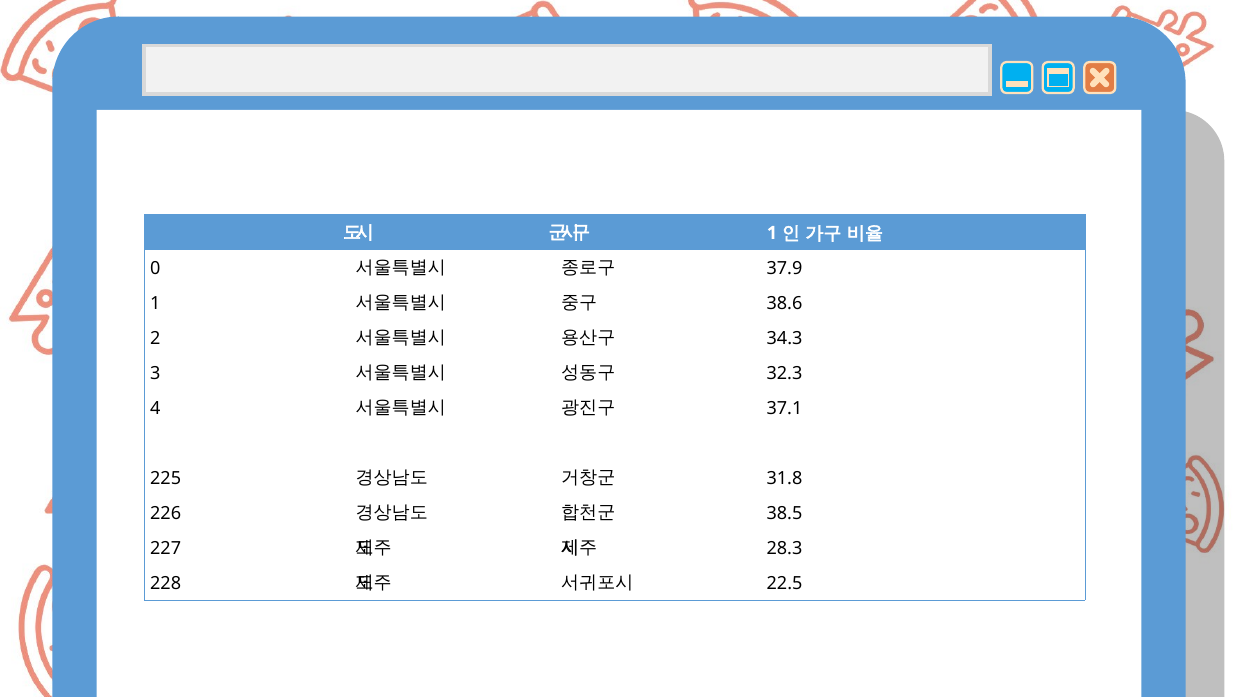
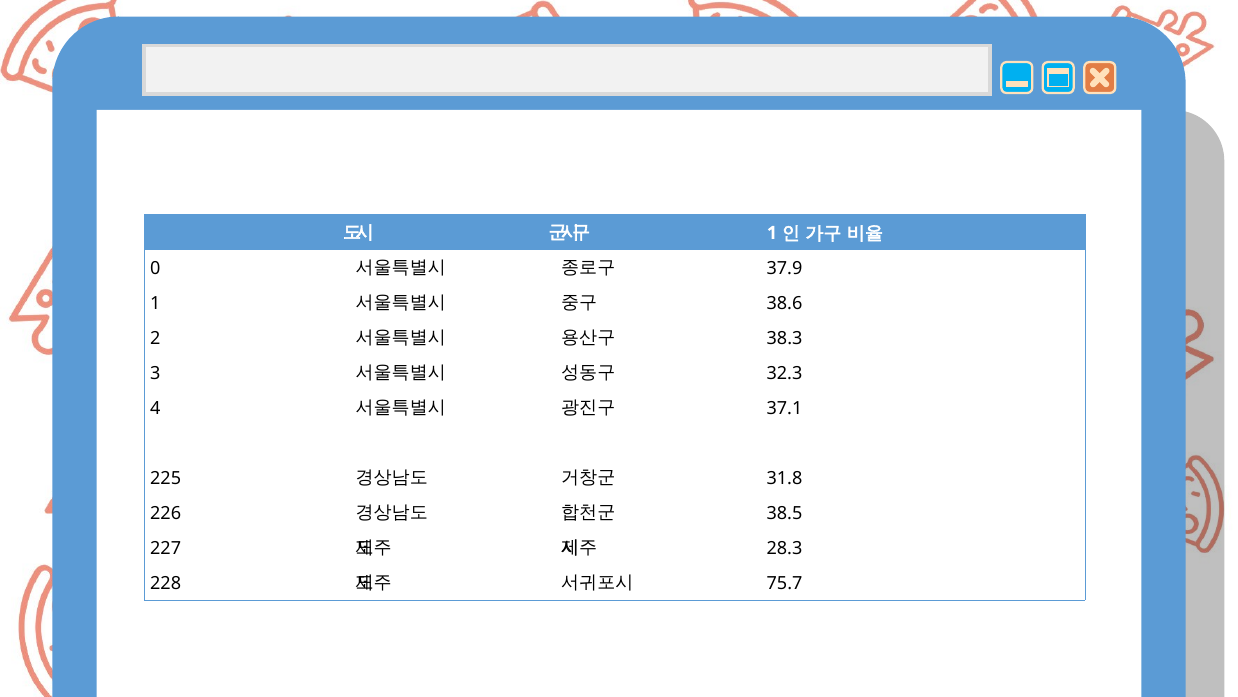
34.3: 34.3 -> 38.3 (785, 338)
22.5: 22.5 -> 75.7 (785, 583)
